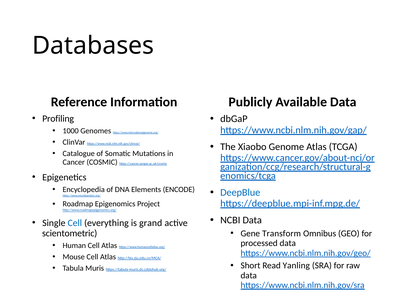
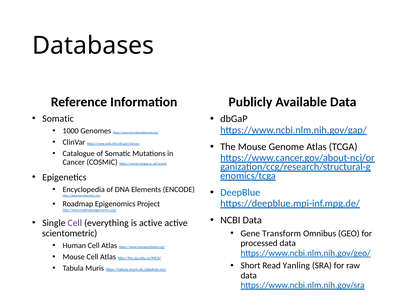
Profiling: Profiling -> Somatic (58, 119)
The Xiaobo: Xiaobo -> Mouse (252, 147)
Cell colour: blue -> purple (75, 223)
is grand: grand -> active (151, 223)
